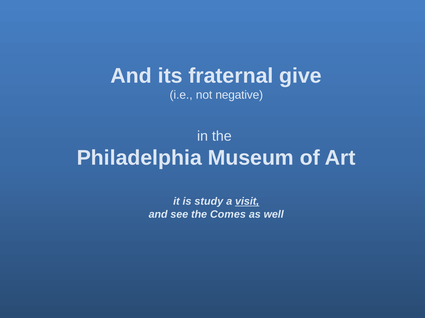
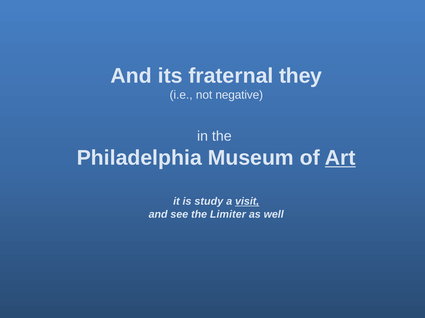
give: give -> they (301, 76)
Art underline: none -> present (340, 158)
Comes: Comes -> Limiter (228, 215)
